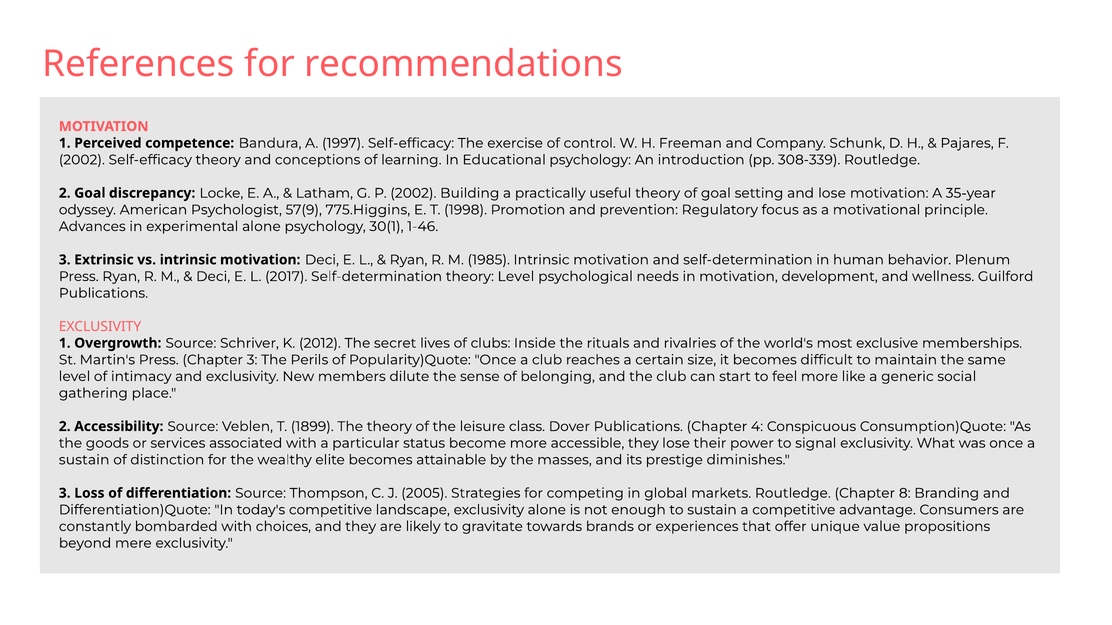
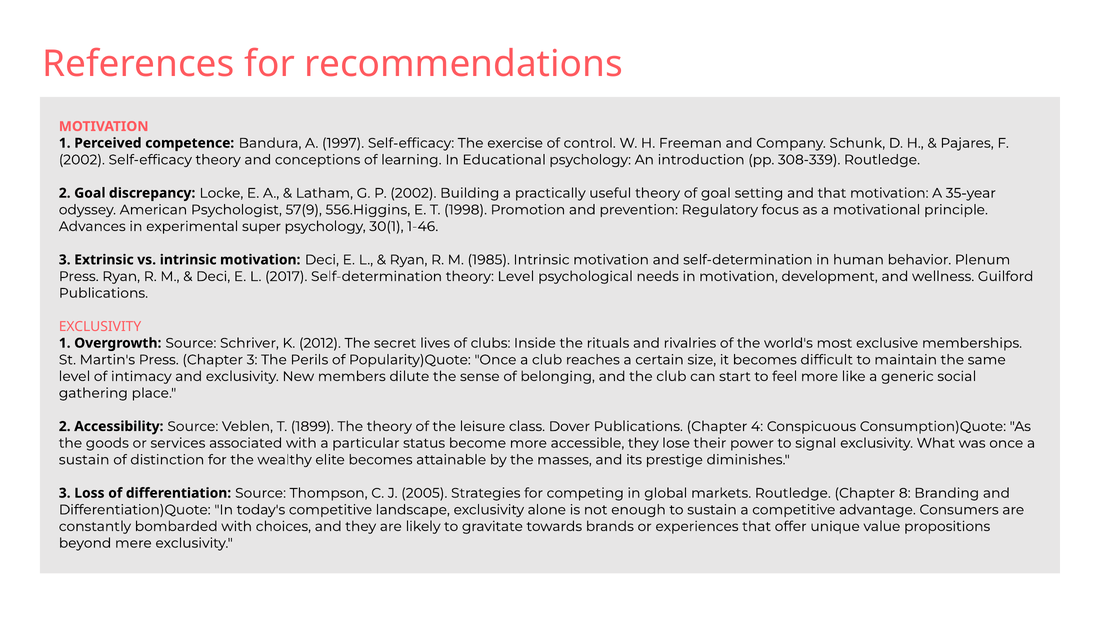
and lose: lose -> that (832, 193)
775.Higgins: 775.Higgins -> 556.Higgins (368, 210)
experimental alone: alone -> super (262, 227)
